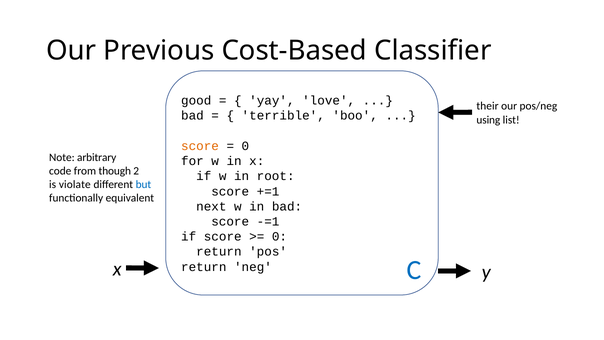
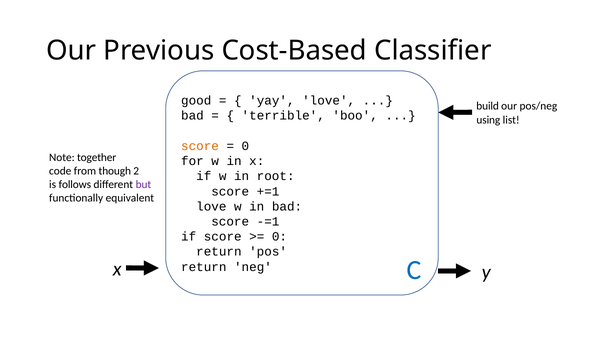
their: their -> build (488, 106)
arbitrary: arbitrary -> together (97, 157)
violate: violate -> follows (75, 184)
but colour: blue -> purple (143, 184)
next: next -> love (211, 206)
